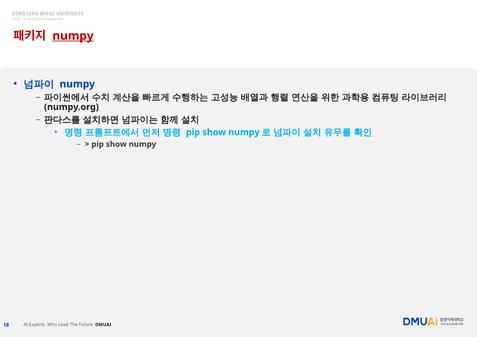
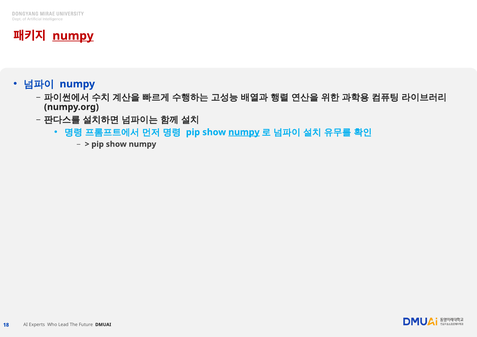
numpy underline: none -> present (244, 132)
